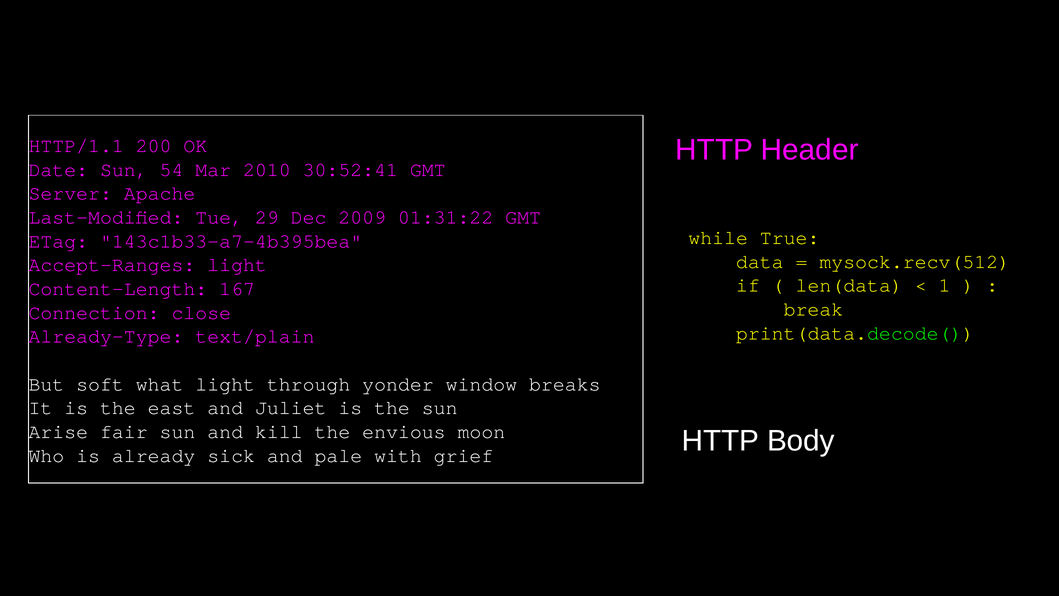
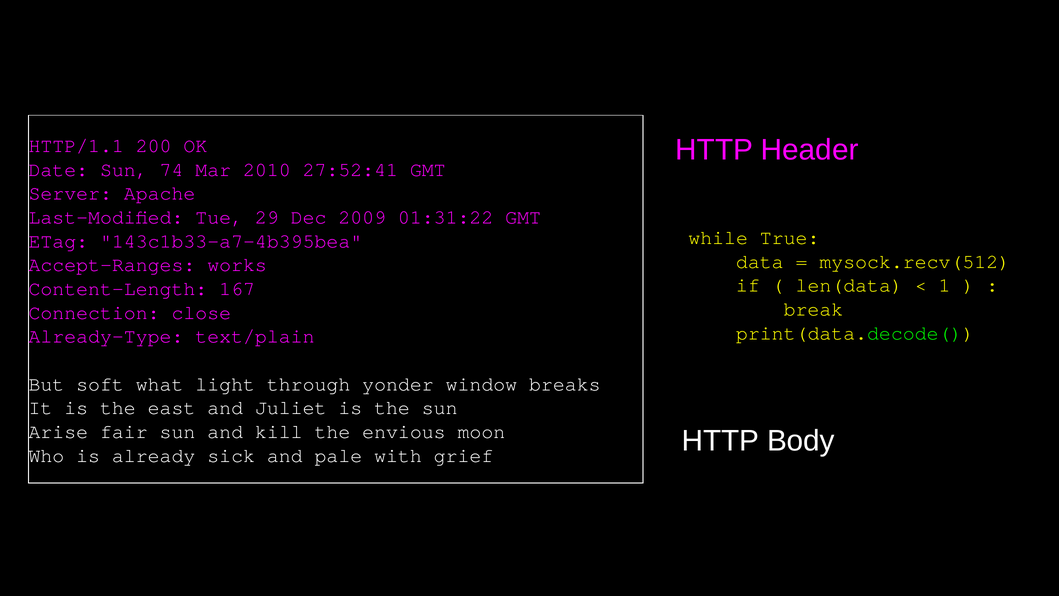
54: 54 -> 74 (172, 169)
30:52:41: 30:52:41 -> 27:52:41 (350, 169)
Accept-Ranges light: light -> works (237, 265)
